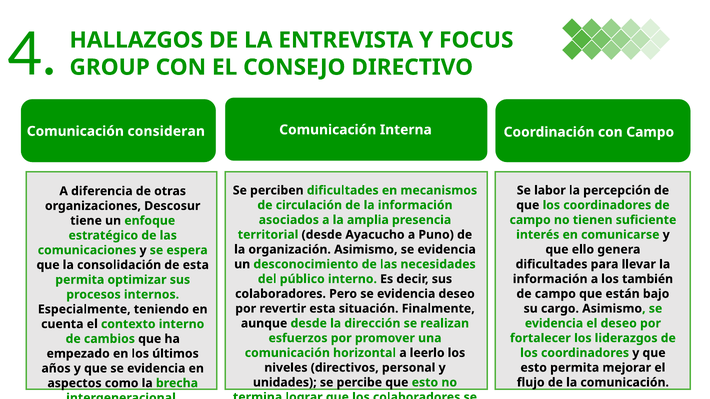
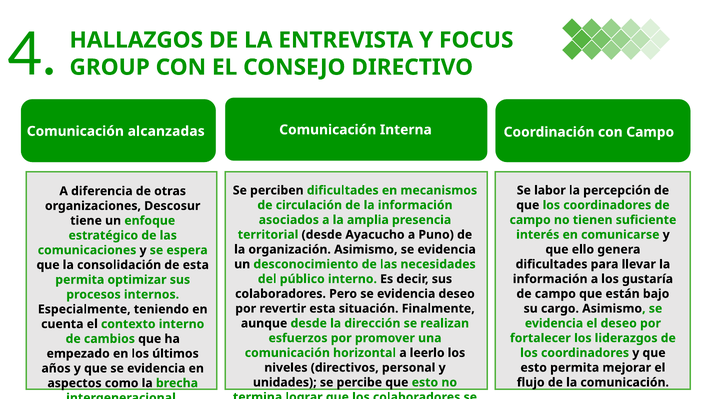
consideran: consideran -> alcanzadas (166, 131)
también: también -> gustaría (648, 279)
